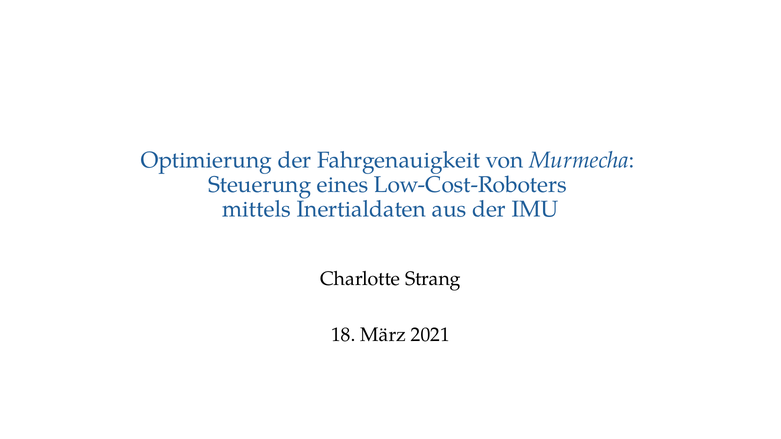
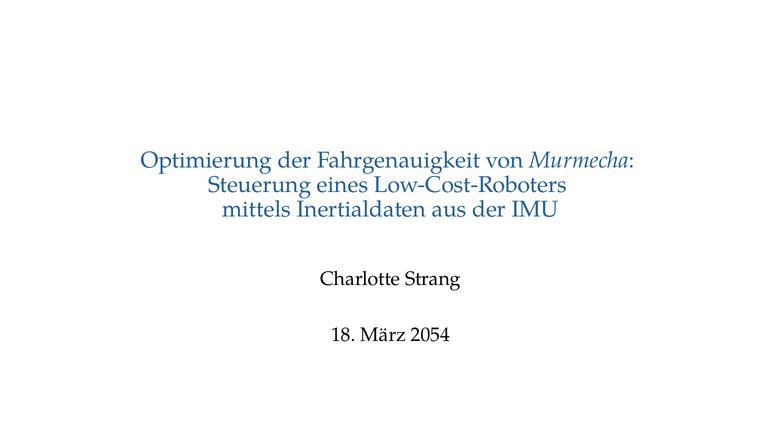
2021: 2021 -> 2054 (430, 335)
